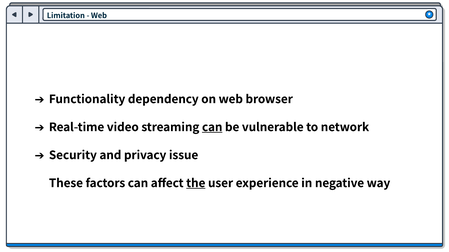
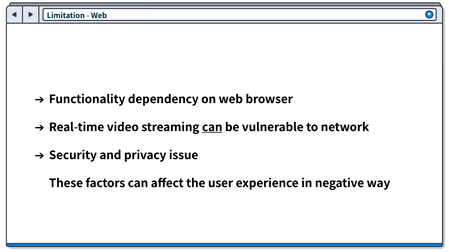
the underline: present -> none (196, 184)
